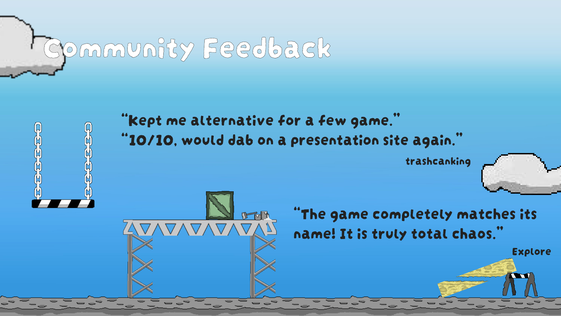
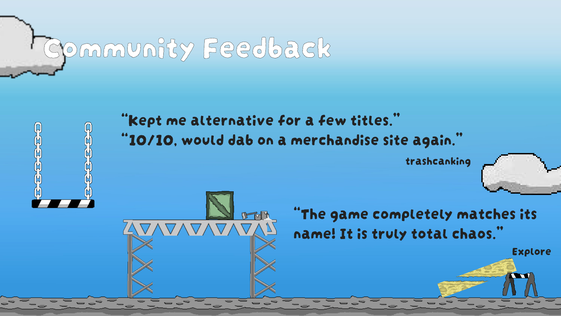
few game: game -> titles (375, 120)
presentation: presentation -> merchandise (335, 140)
